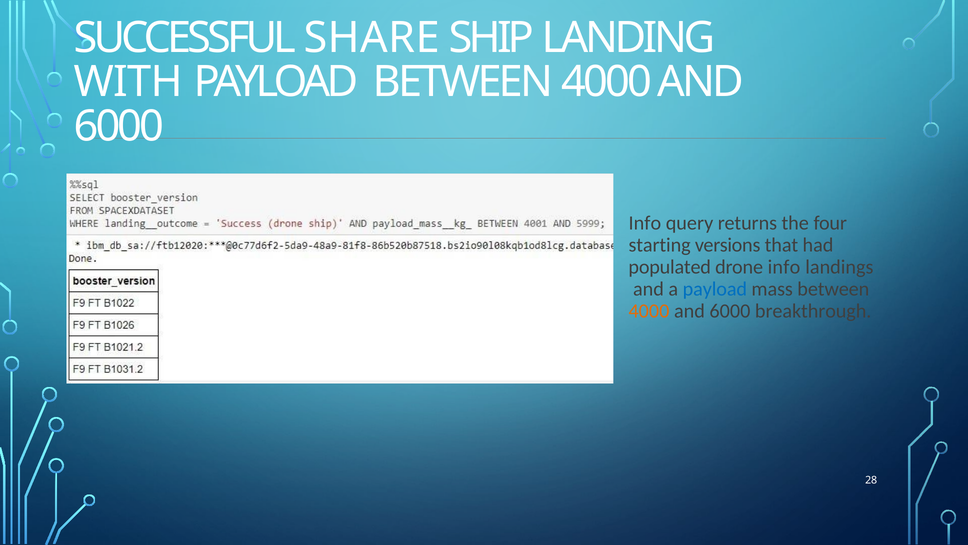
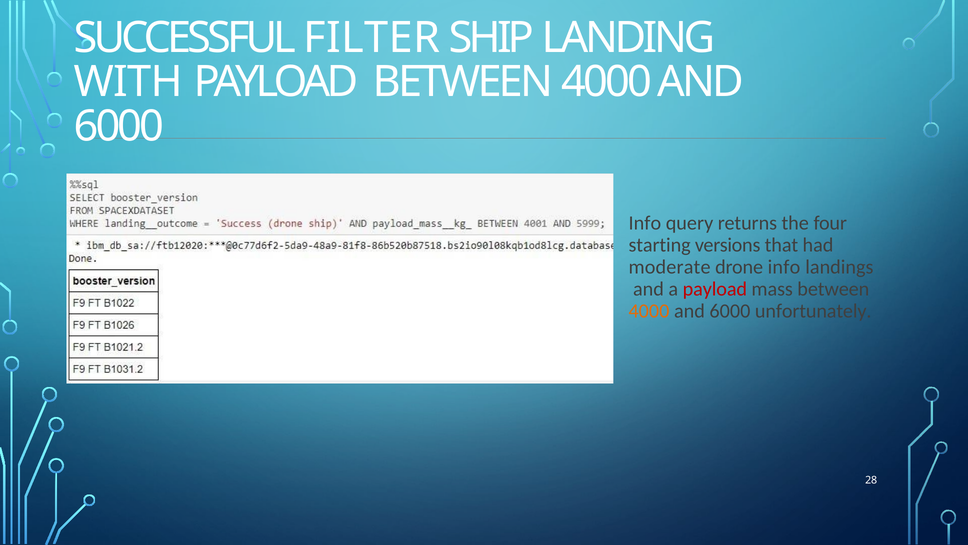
SHARE: SHARE -> FILTER (372, 38)
populated: populated -> moderate (670, 267)
payload colour: blue -> red (715, 289)
breakthrough: breakthrough -> unfortunately (813, 311)
